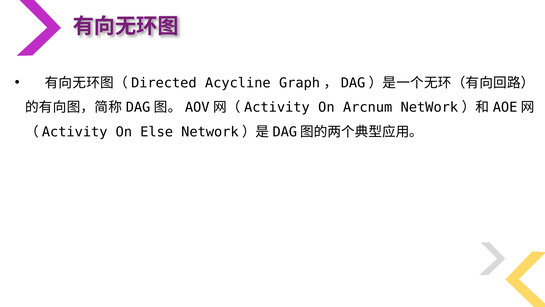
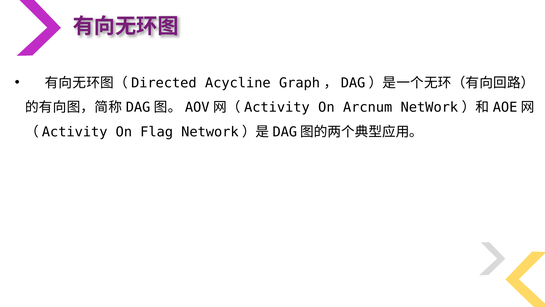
Else: Else -> Flag (157, 132)
